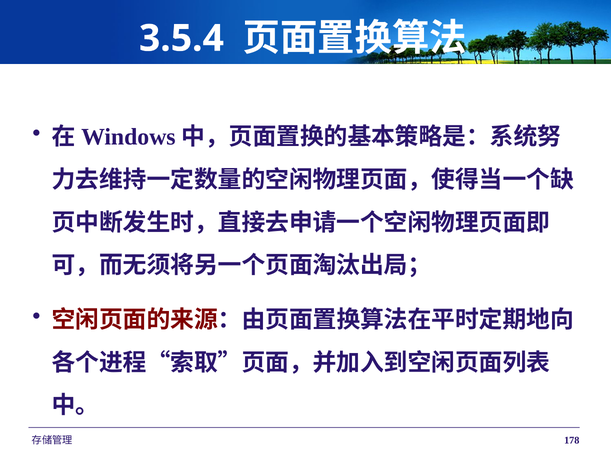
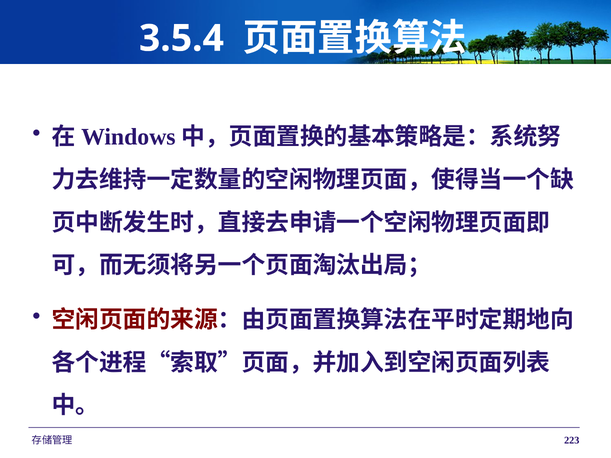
178: 178 -> 223 (572, 441)
